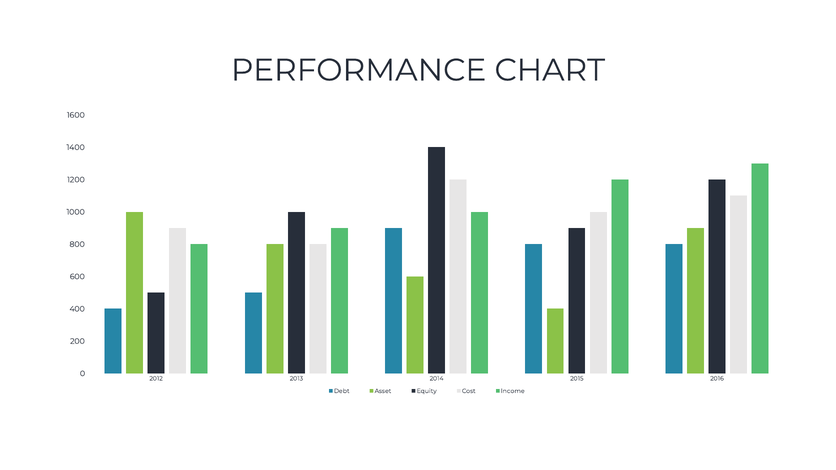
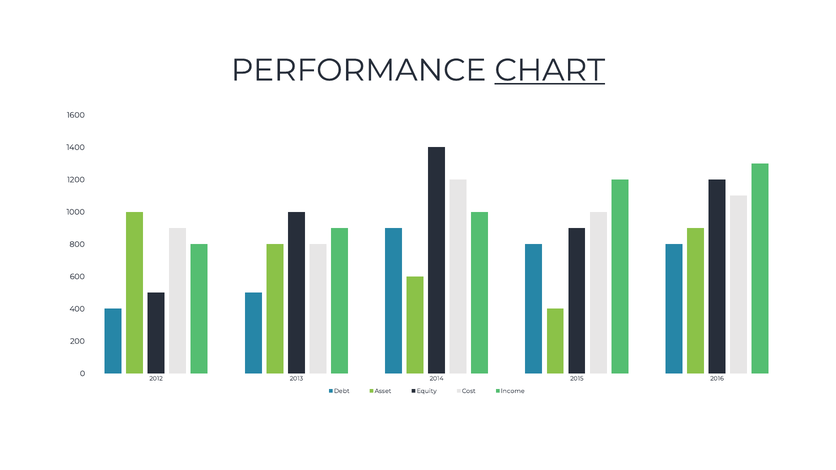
CHART underline: none -> present (550, 70)
